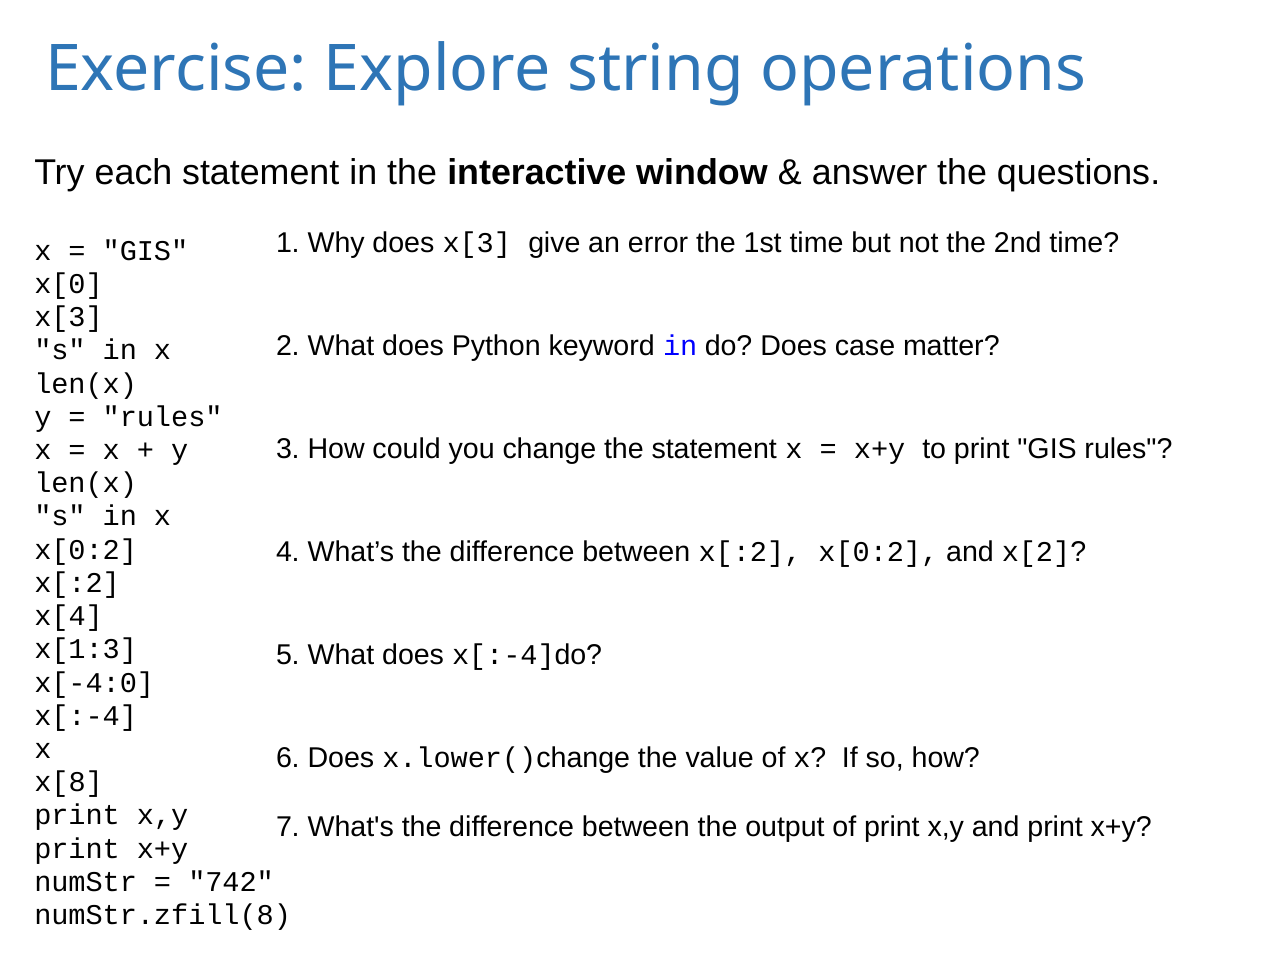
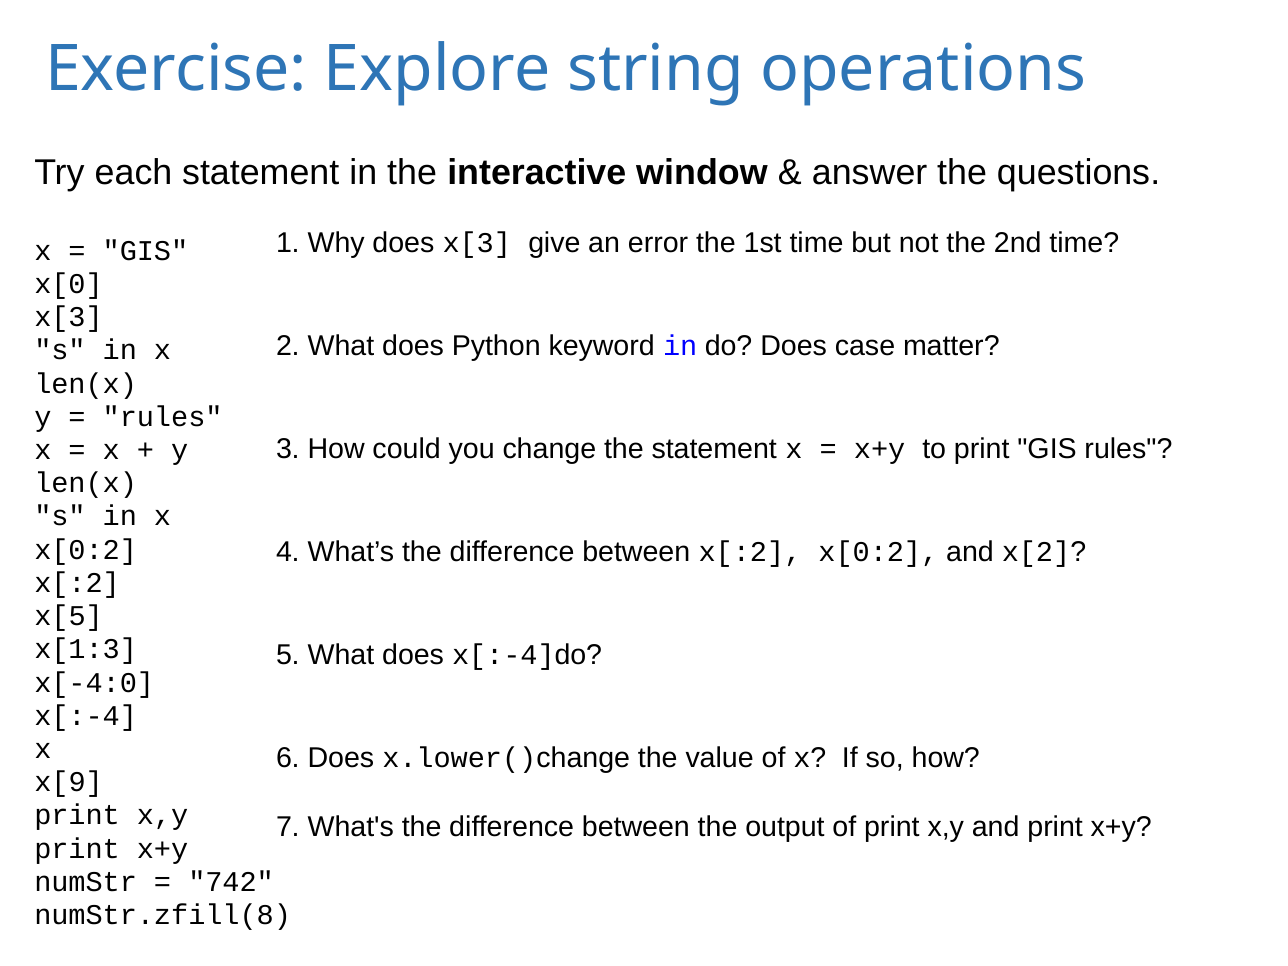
x[4: x[4 -> x[5 (69, 616)
x[8: x[8 -> x[9 (69, 782)
